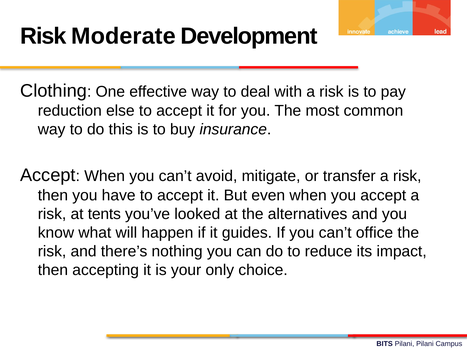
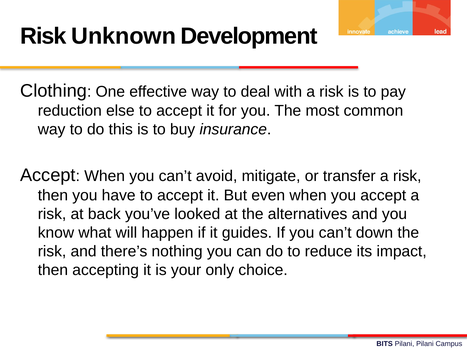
Moderate: Moderate -> Unknown (124, 36)
tents: tents -> back (104, 214)
office: office -> down (375, 233)
